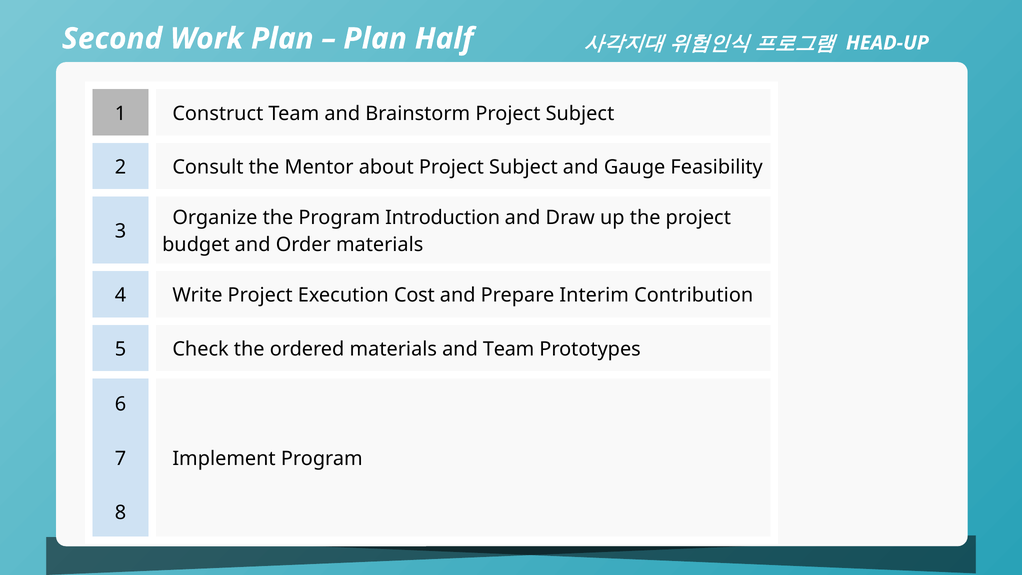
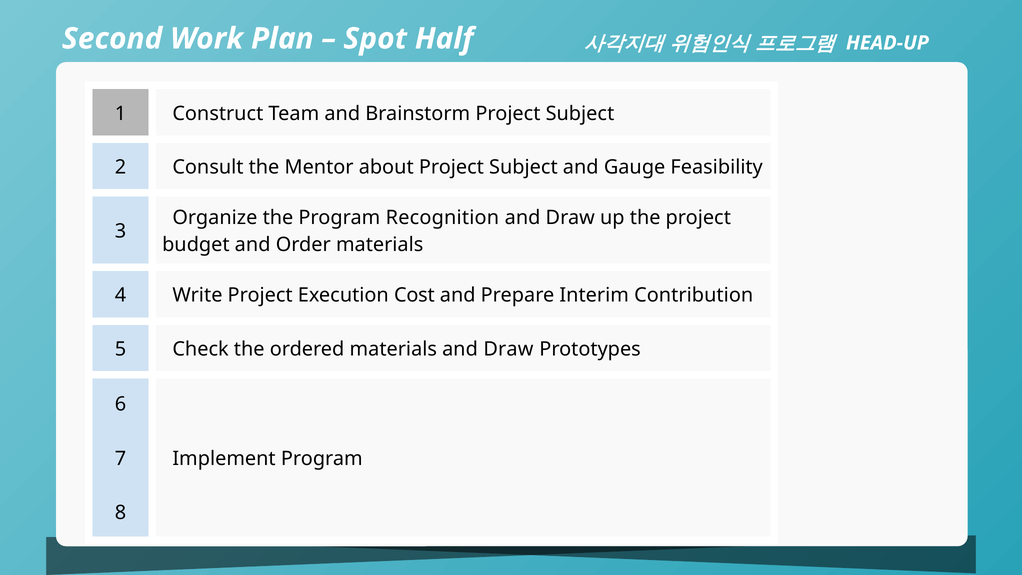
Plan: Plan -> Spot (375, 39)
Introduction: Introduction -> Recognition (442, 218)
materials and Team: Team -> Draw (508, 349)
